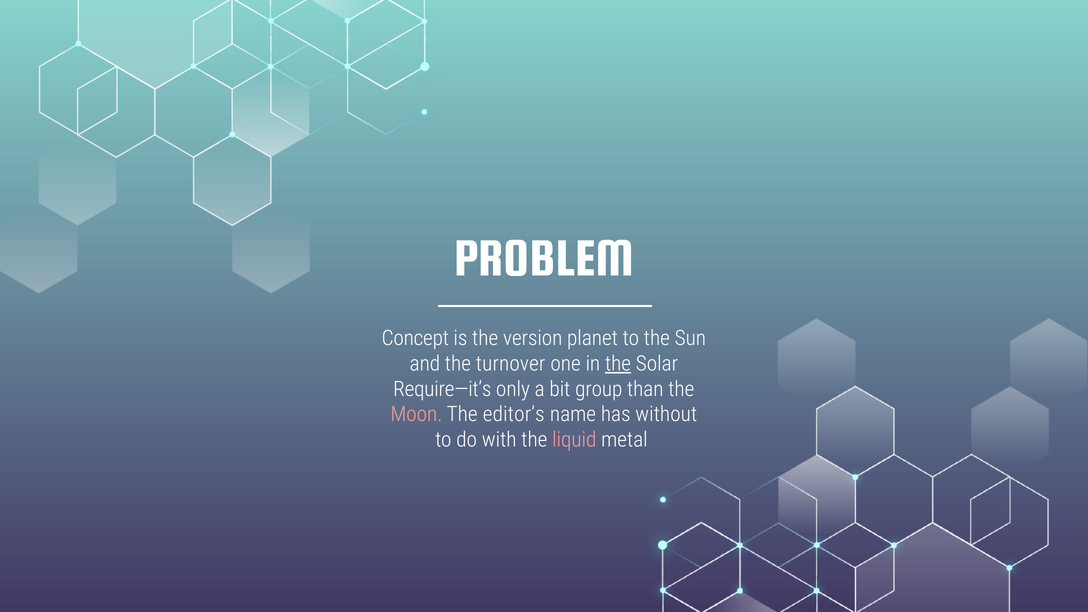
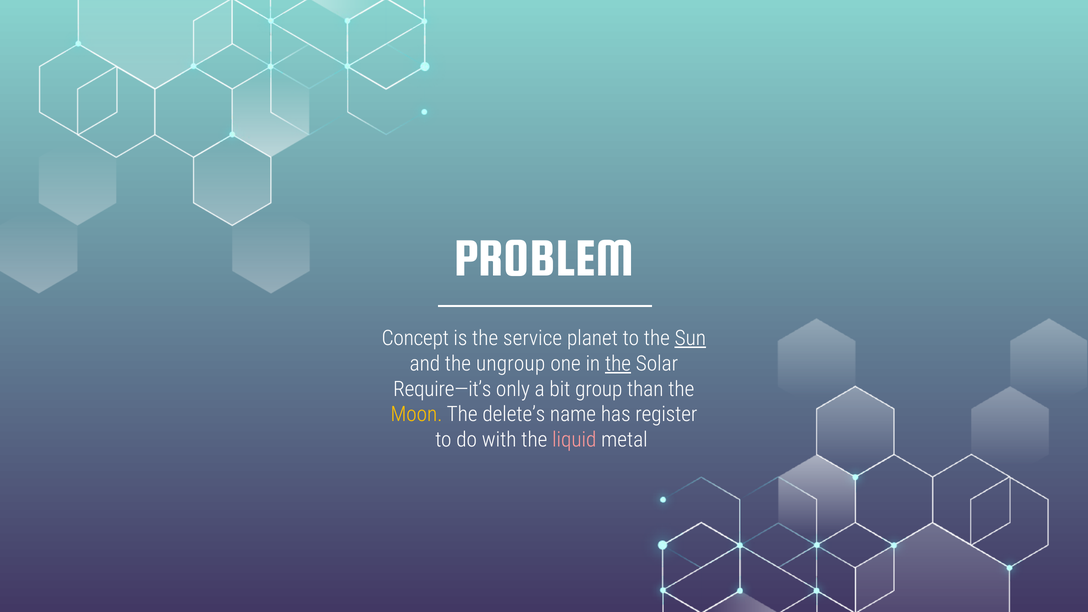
version: version -> service (533, 338)
Sun underline: none -> present (690, 338)
turnover: turnover -> ungroup (511, 364)
Moon colour: pink -> yellow (416, 414)
editor’s: editor’s -> delete’s (514, 414)
without: without -> register (666, 414)
